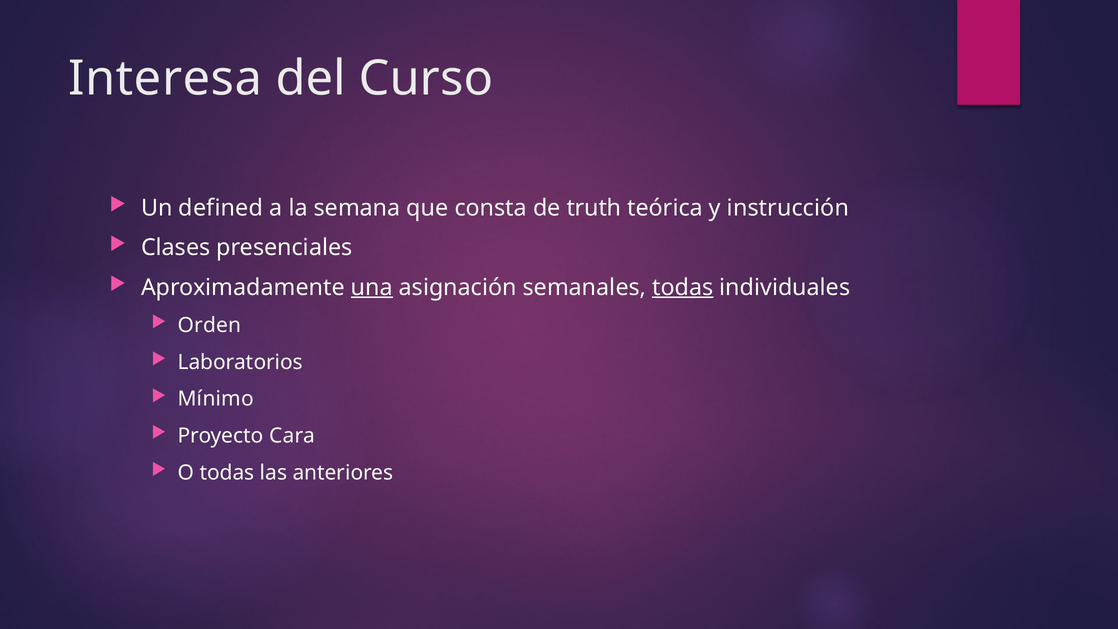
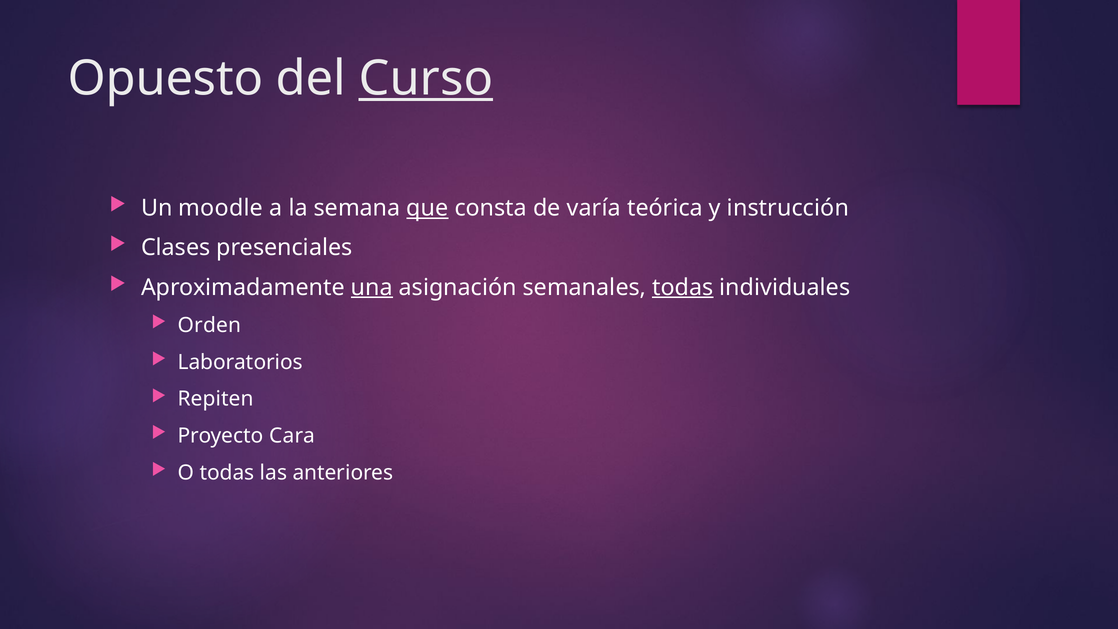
Interesa: Interesa -> Opuesto (165, 78)
Curso underline: none -> present (426, 78)
defined: defined -> moodle (221, 208)
que underline: none -> present (427, 208)
truth: truth -> varía (594, 208)
Mínimo: Mínimo -> Repiten (216, 399)
